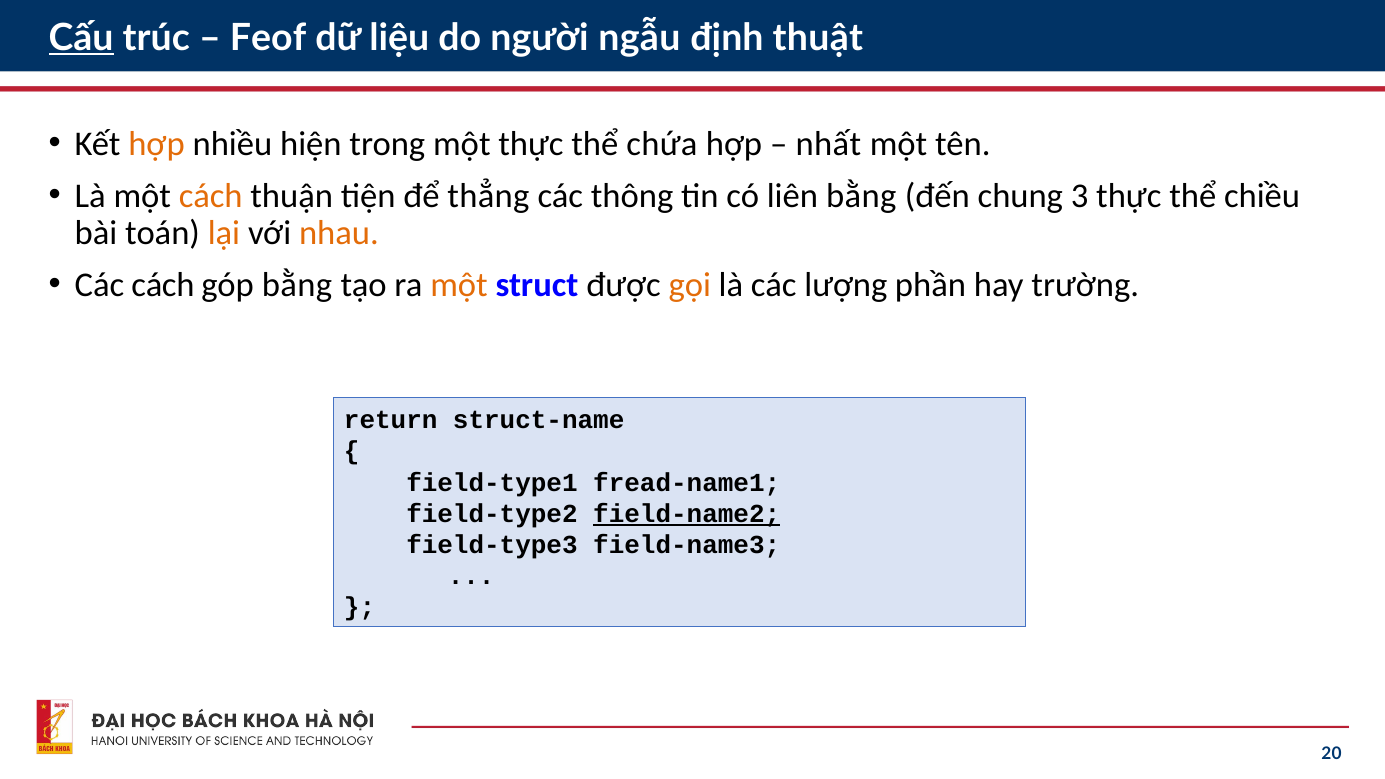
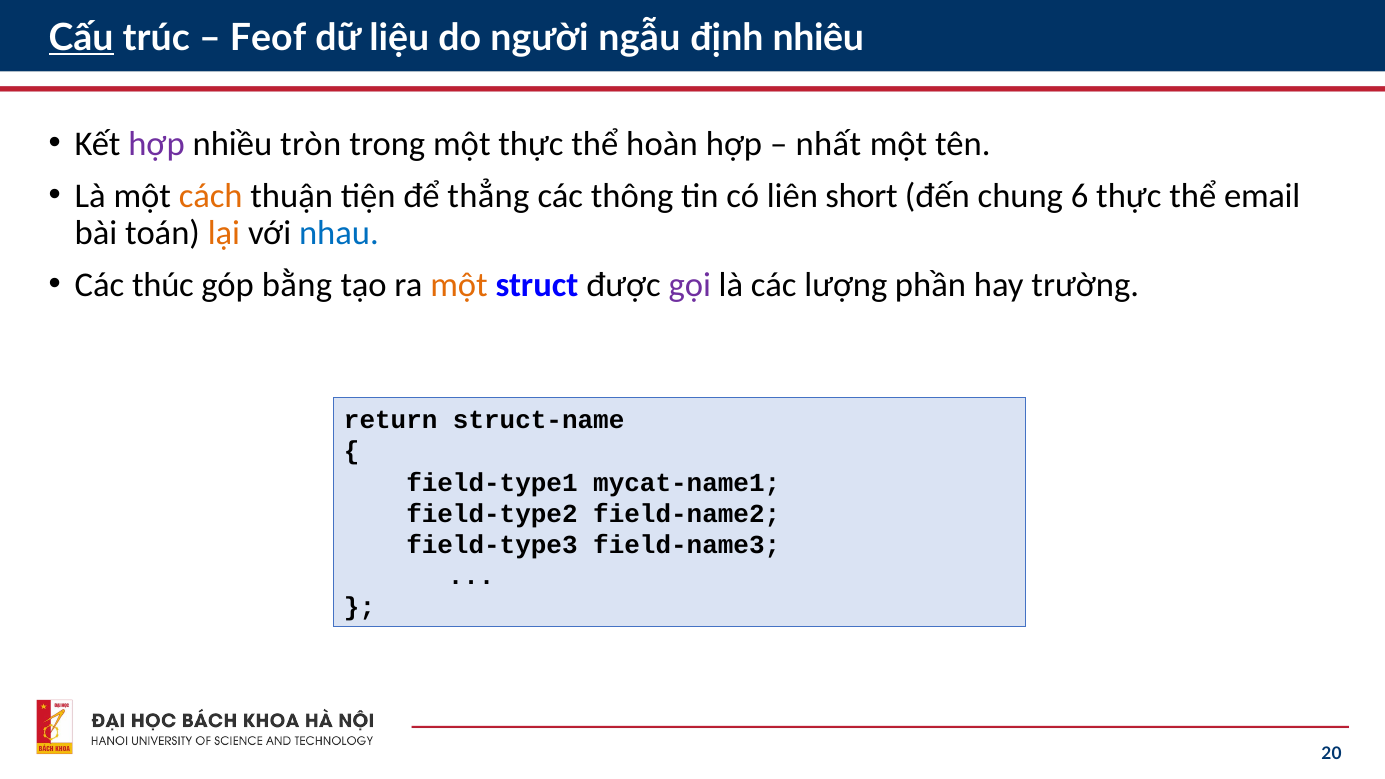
thuật: thuật -> nhiêu (818, 38)
hợp colour: orange -> purple (157, 144)
hiện: hiện -> tròn (311, 144)
chứa: chứa -> hoàn (662, 144)
liên bằng: bằng -> short (862, 196)
3: 3 -> 6 (1080, 196)
chiều: chiều -> email (1262, 196)
nhau colour: orange -> blue (339, 233)
Các cách: cách -> thúc (163, 285)
gọi colour: orange -> purple (690, 285)
fread-name1: fread-name1 -> mycat-name1 (687, 483)
field-name2 underline: present -> none (687, 514)
